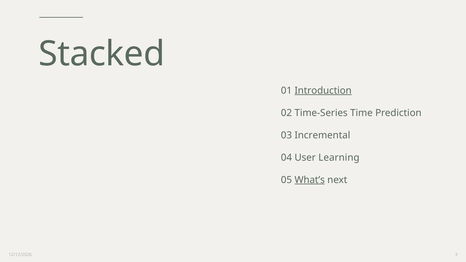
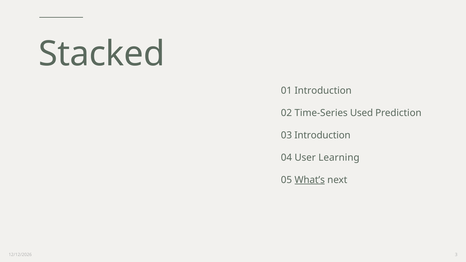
Introduction underline: present -> none (323, 91)
Time: Time -> Used (362, 113)
03 Incremental: Incremental -> Introduction (322, 135)
